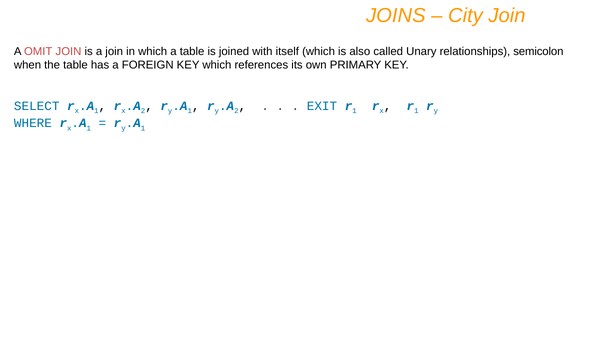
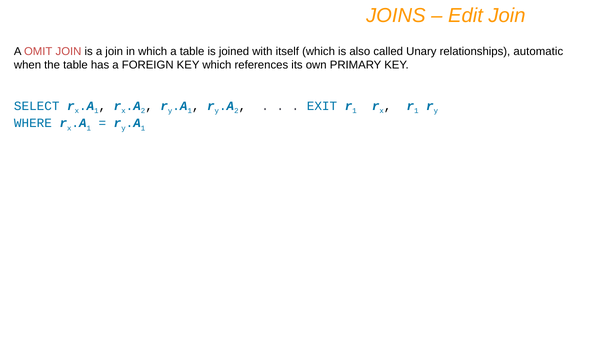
City: City -> Edit (466, 16)
semicolon: semicolon -> automatic (538, 51)
